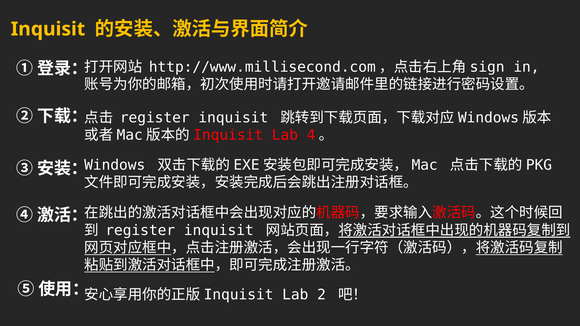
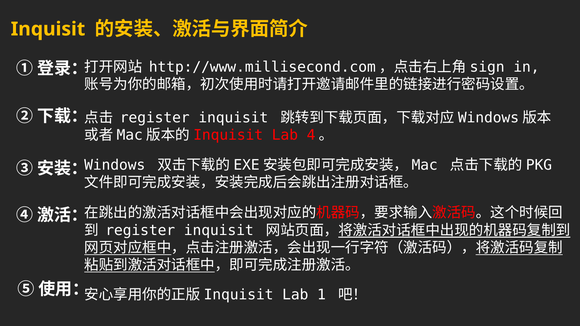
2: 2 -> 1 (321, 295)
